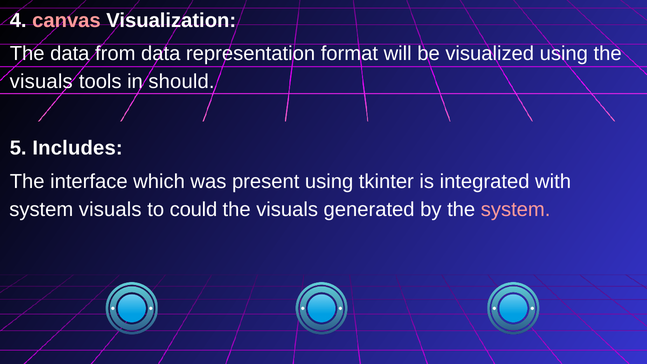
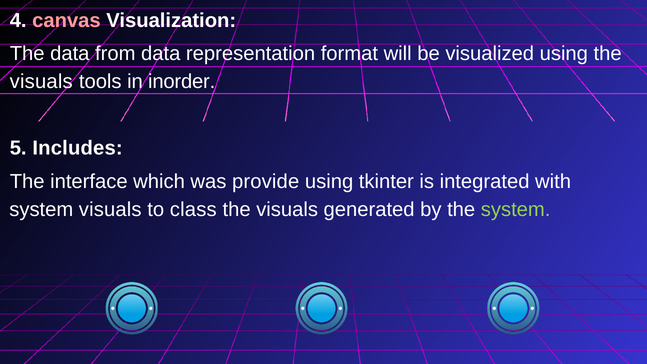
should: should -> inorder (182, 82)
present: present -> provide (266, 181)
could: could -> class (193, 209)
system colour: pink -> light green (516, 209)
